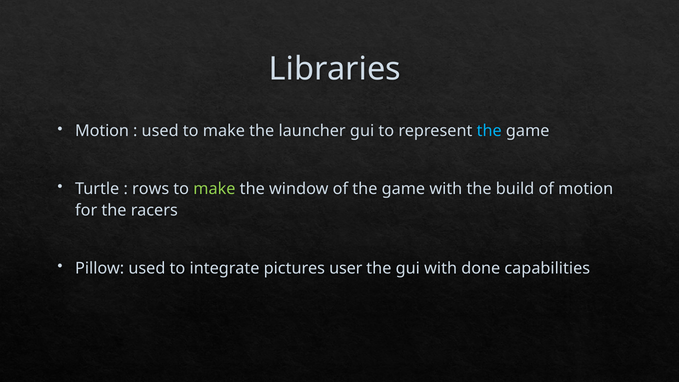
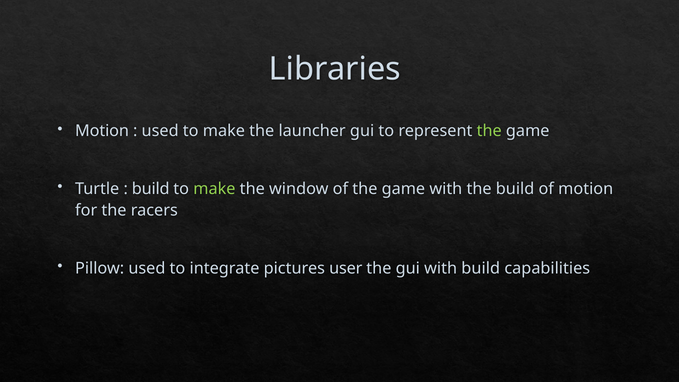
the colour: light blue -> light green (489, 131)
rows: rows -> build (151, 189)
with done: done -> build (481, 268)
